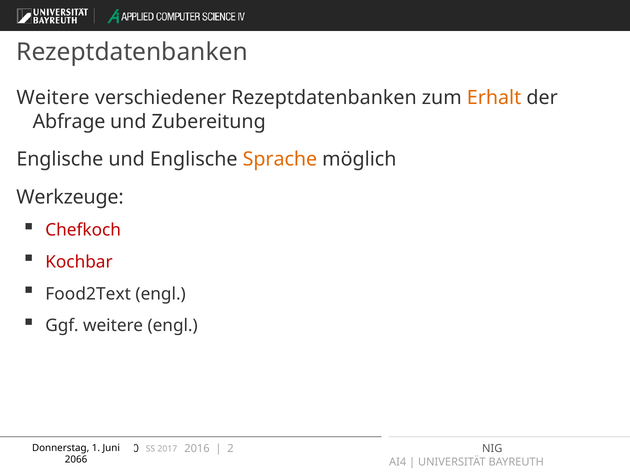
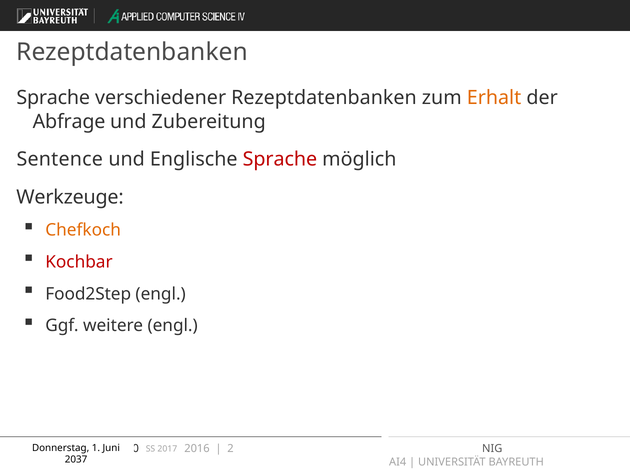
Weitere: Weitere -> Sprache (53, 98)
Englische: Englische -> Sentence (60, 159)
Sprache colour: orange -> red (280, 159)
Chefkoch colour: red -> orange (83, 230)
Food2Text: Food2Text -> Food2Step (88, 294)
2066: 2066 -> 2037 (76, 459)
